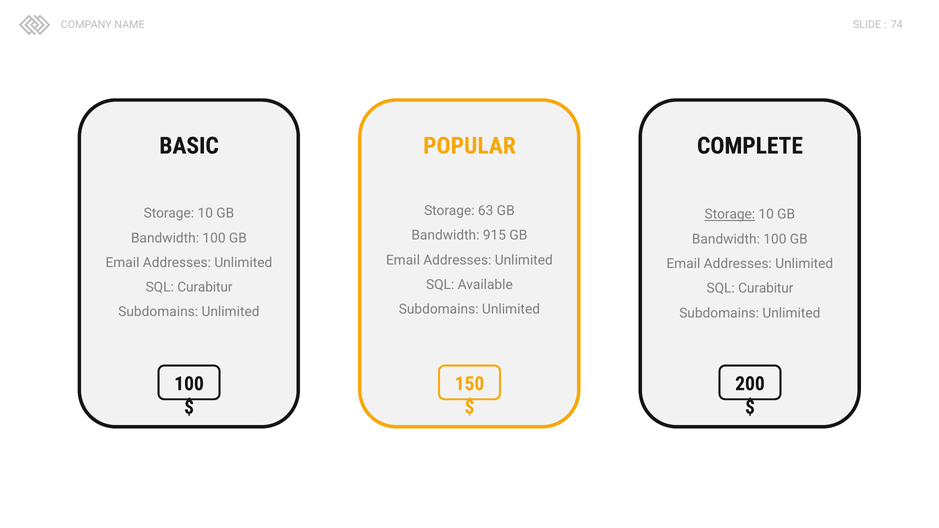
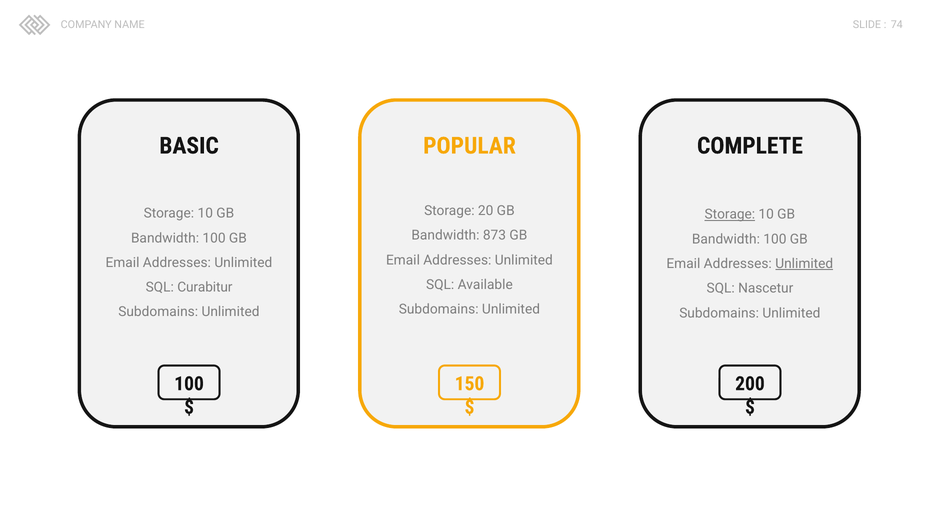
63: 63 -> 20 (486, 211)
915: 915 -> 873 (494, 235)
Unlimited underline: none -> present (804, 264)
Curabitur: Curabitur -> Nascetur (766, 288)
